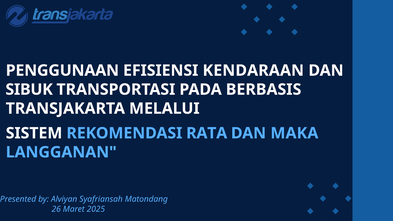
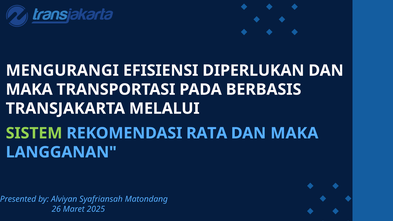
PENGGUNAAN: PENGGUNAAN -> MENGURANGI (62, 70)
KENDARAAN: KENDARAAN -> DIPERLUKAN (253, 70)
SIBUK: SIBUK -> MAKA (29, 90)
SISTEM colour: white -> light green (34, 133)
